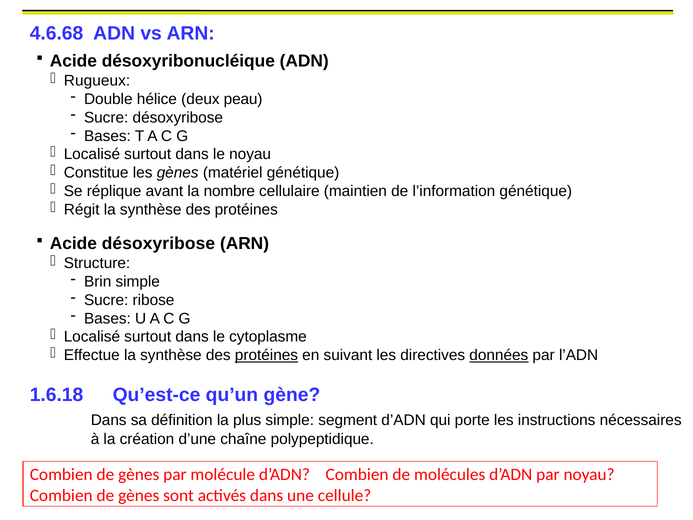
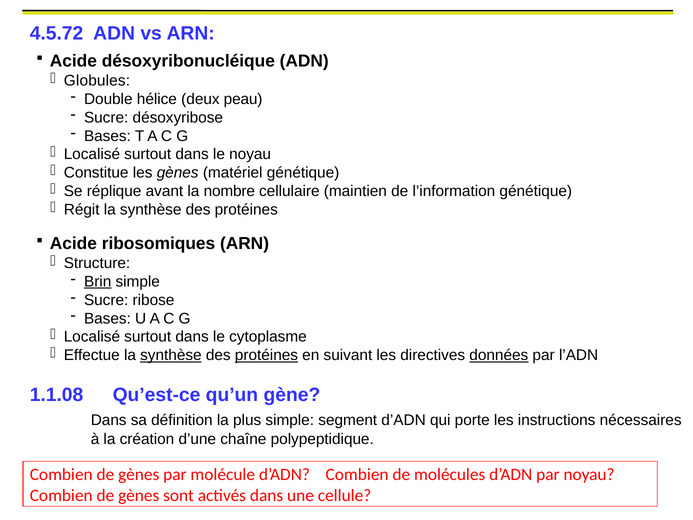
4.6.68: 4.6.68 -> 4.5.72 (57, 33)
Rugueux: Rugueux -> Globules (97, 80)
Acide désoxyribose: désoxyribose -> ribosomiques (159, 243)
Brin underline: none -> present (98, 281)
synthèse underline: none -> present (171, 355)
1.6.18: 1.6.18 -> 1.1.08 (57, 395)
